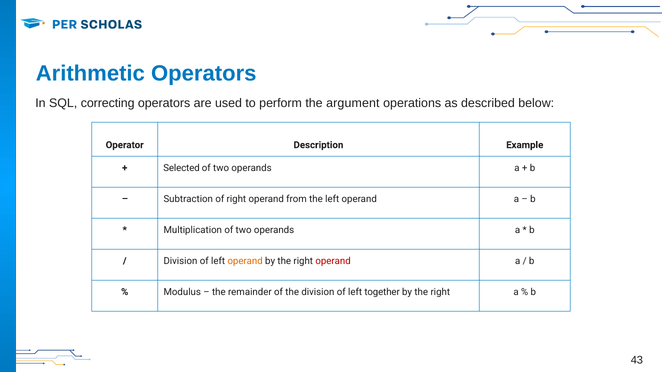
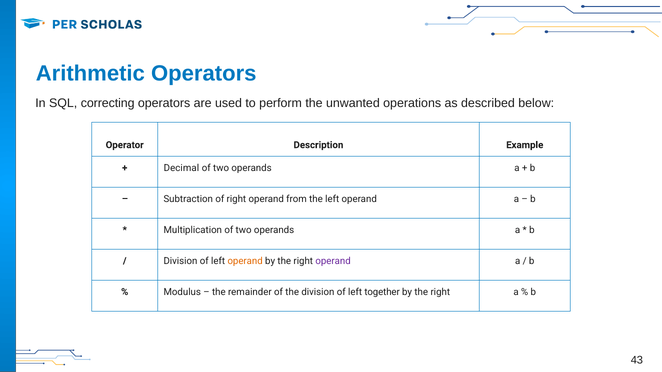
argument: argument -> unwanted (353, 103)
Selected: Selected -> Decimal (181, 168)
operand colour: red -> purple (333, 261)
